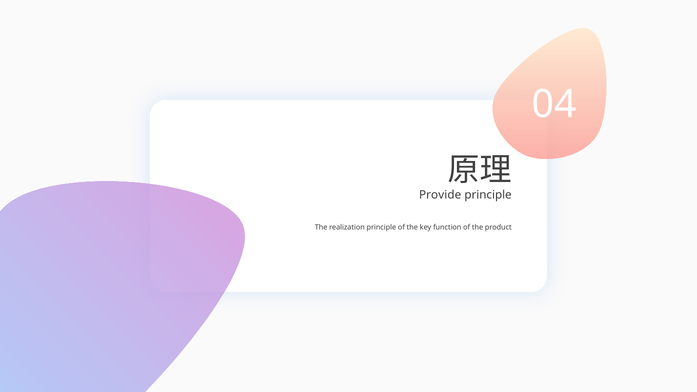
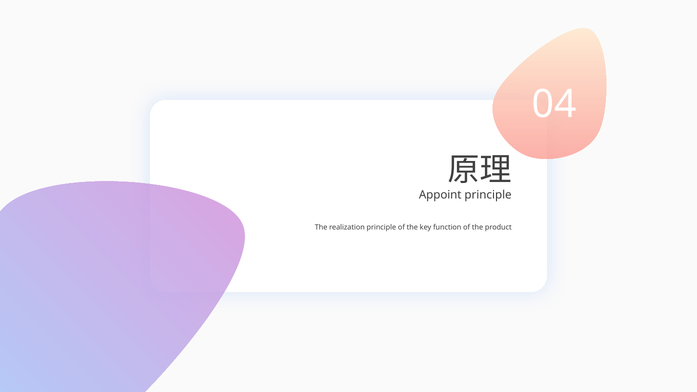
Provide: Provide -> Appoint (440, 195)
